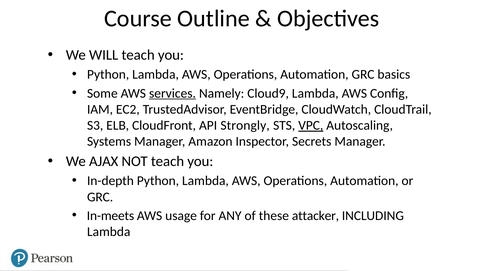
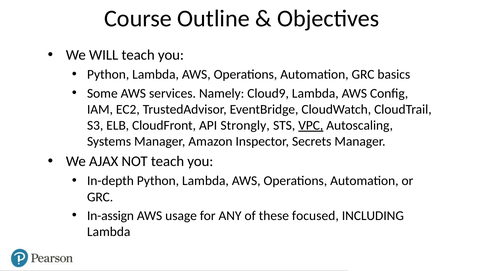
services underline: present -> none (173, 94)
In-meets: In-meets -> In-assign (110, 216)
attacker: attacker -> focused (315, 216)
